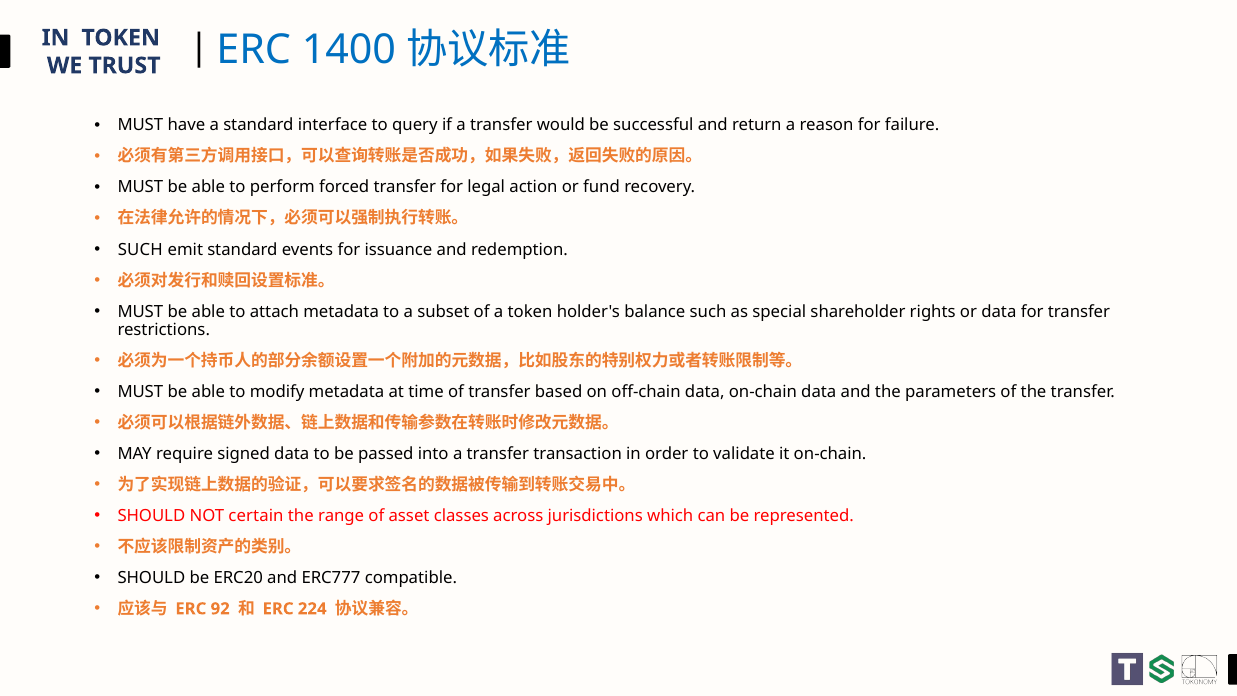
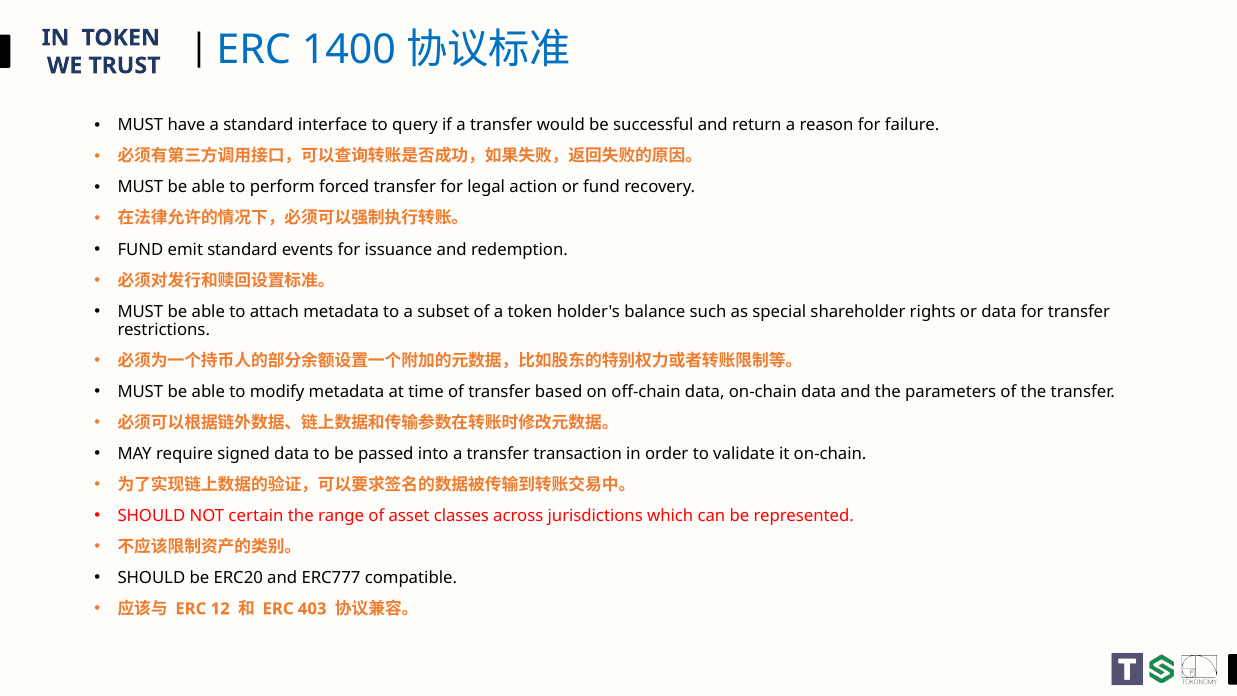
SUCH: SUCH -> FUND (140, 249)
92: 92 -> 12 (220, 609)
224: 224 -> 403 (312, 609)
